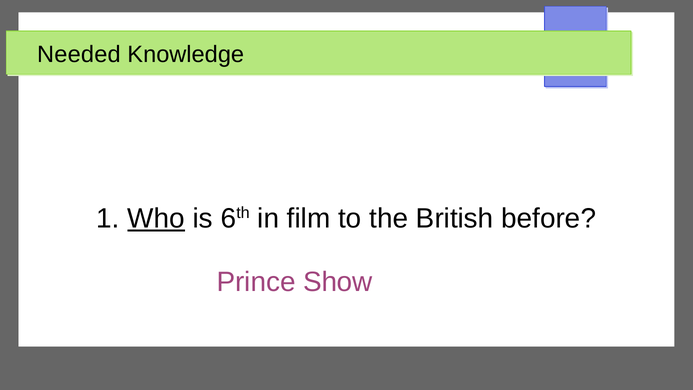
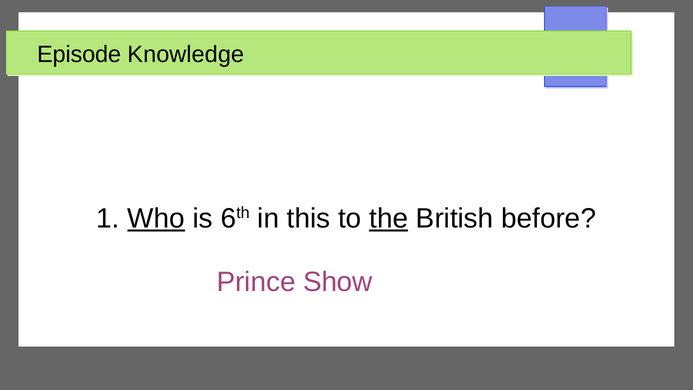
Needed: Needed -> Episode (79, 54)
film: film -> this (309, 218)
the underline: none -> present (389, 218)
